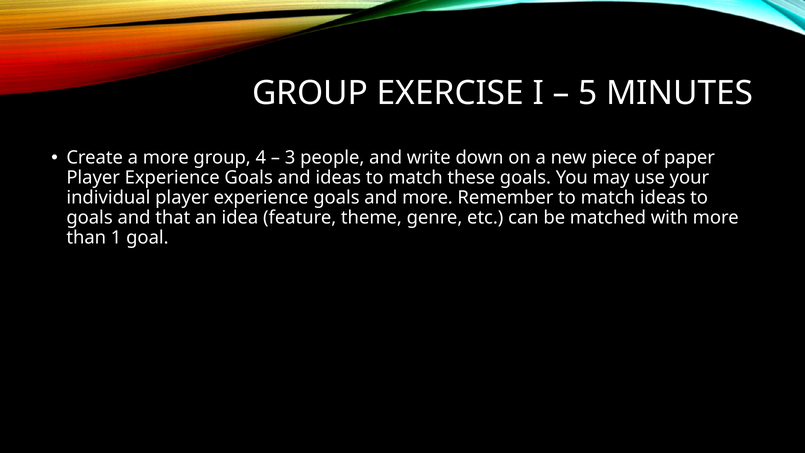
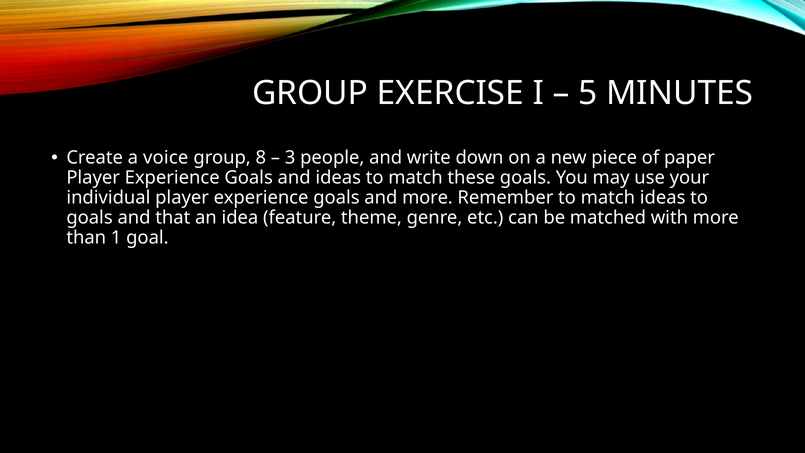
a more: more -> voice (166, 158)
4: 4 -> 8 (261, 158)
